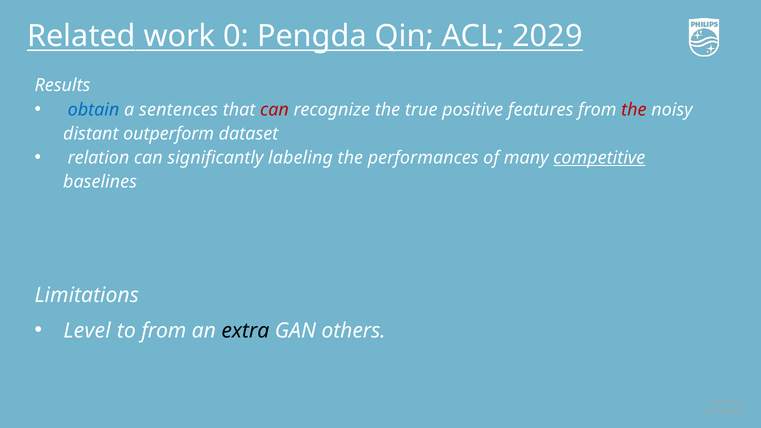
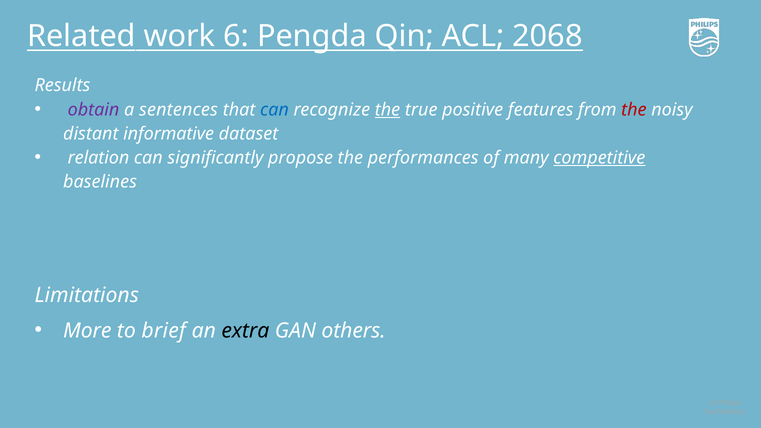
0: 0 -> 6 (236, 36)
2029: 2029 -> 2068 (547, 36)
obtain colour: blue -> purple (94, 110)
can colour: red -> blue (275, 110)
the underline: none -> present (388, 110)
outperform: outperform -> informative (169, 134)
labeling: labeling -> propose (301, 158)
Level: Level -> More (87, 331)
to from: from -> brief (164, 331)
